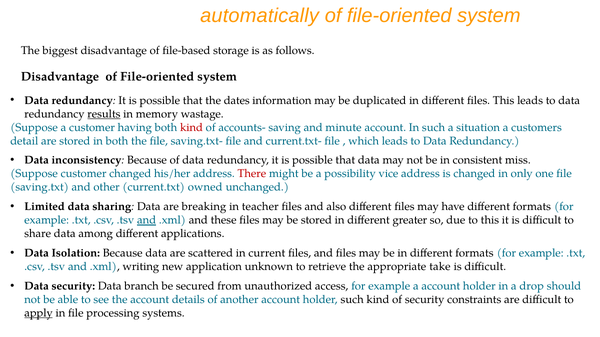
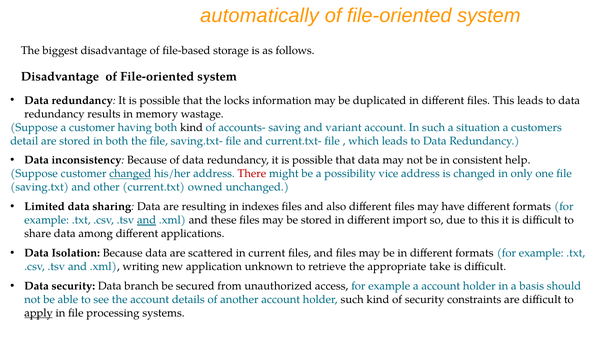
dates: dates -> locks (237, 101)
results underline: present -> none (104, 114)
kind colour: red -> black (191, 128)
minute: minute -> variant (344, 128)
miss: miss -> help (518, 161)
changed underline: none -> present (130, 174)
breaking: breaking -> resulting (204, 207)
teacher: teacher -> indexes (260, 207)
greater: greater -> import (410, 221)
drop: drop -> basis (532, 286)
